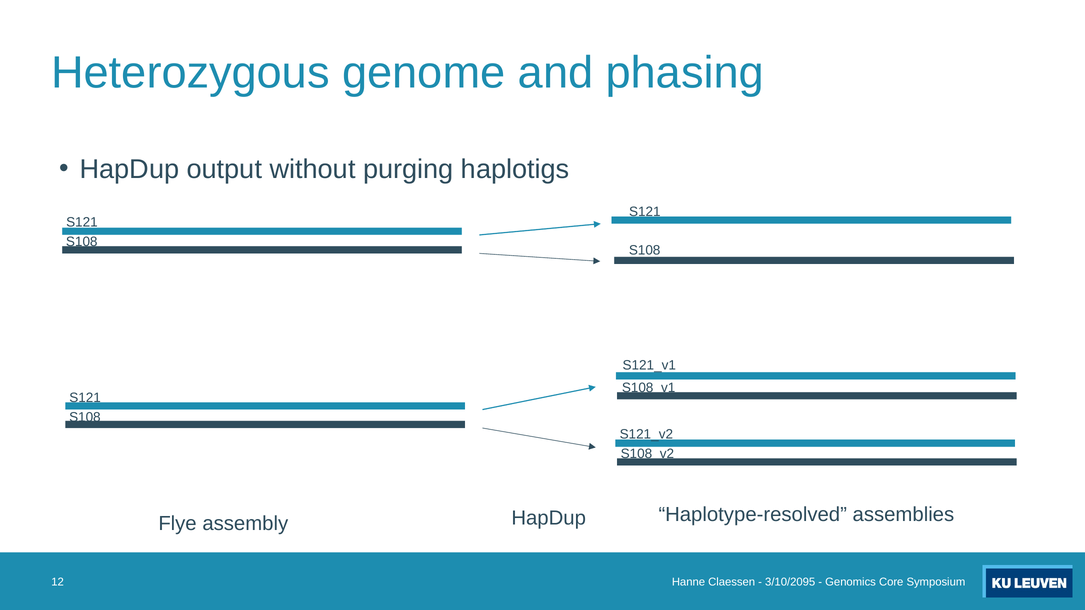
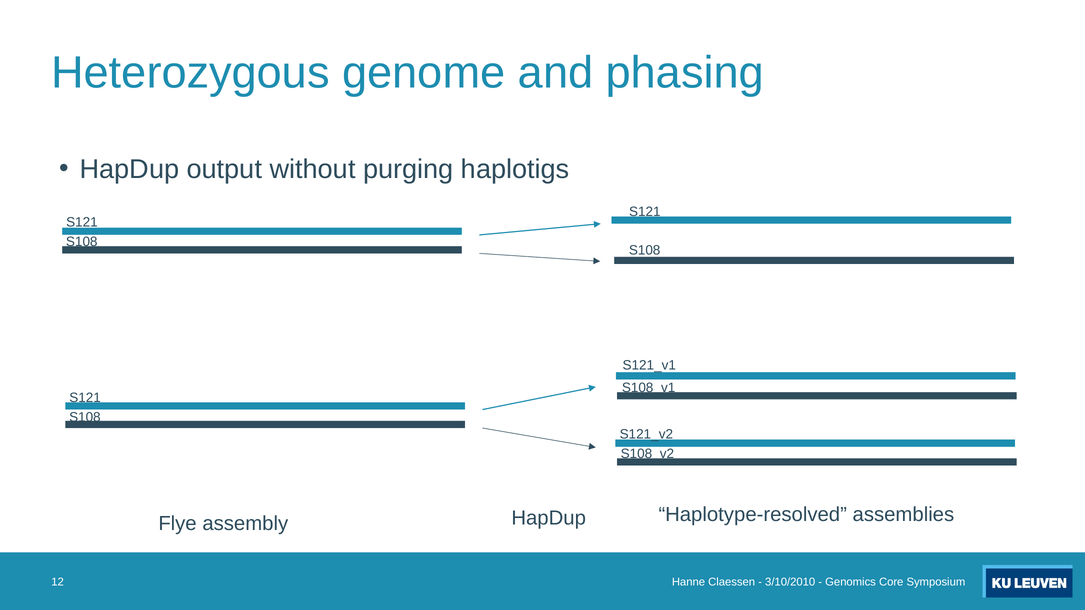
3/10/2095: 3/10/2095 -> 3/10/2010 (790, 582)
